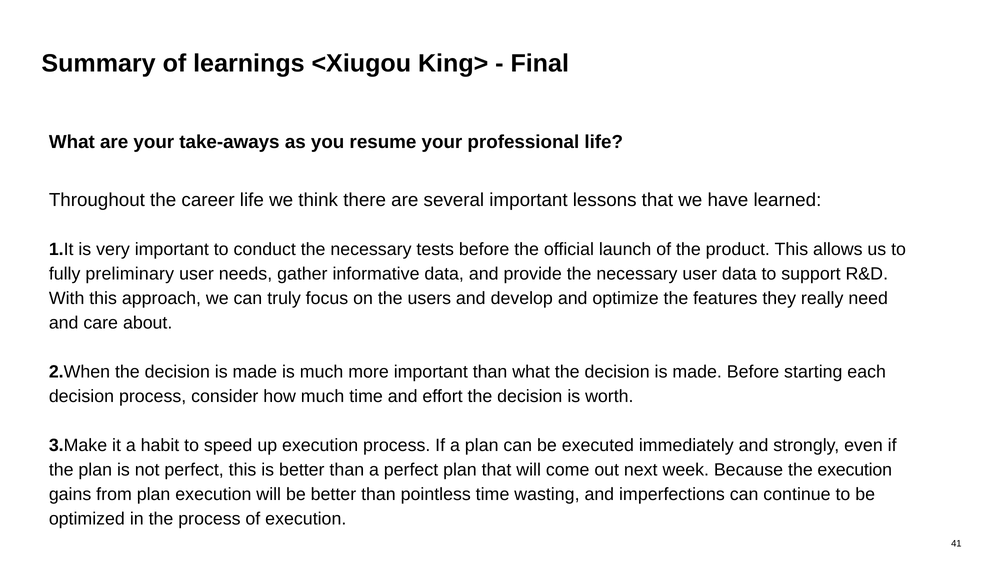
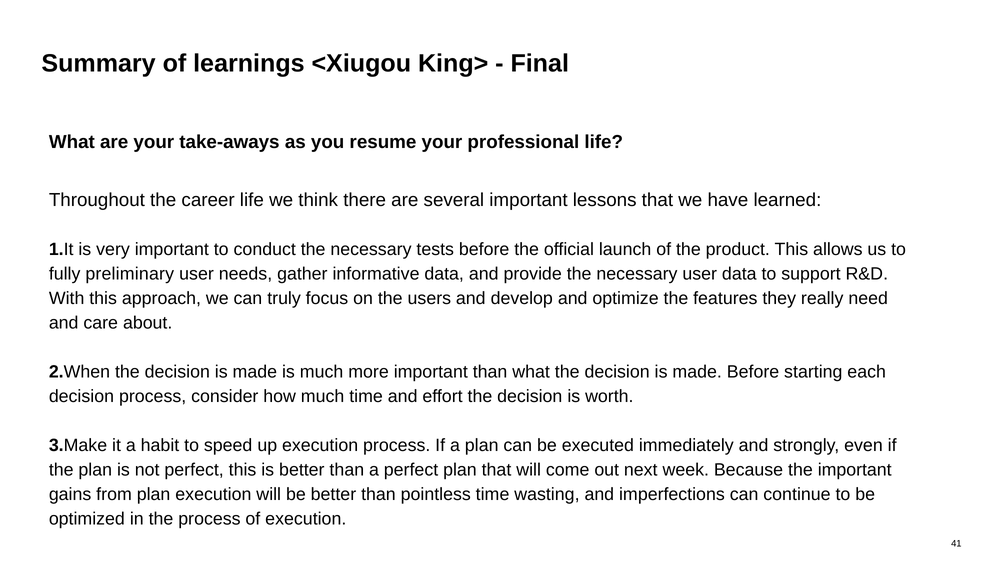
the execution: execution -> important (855, 470)
